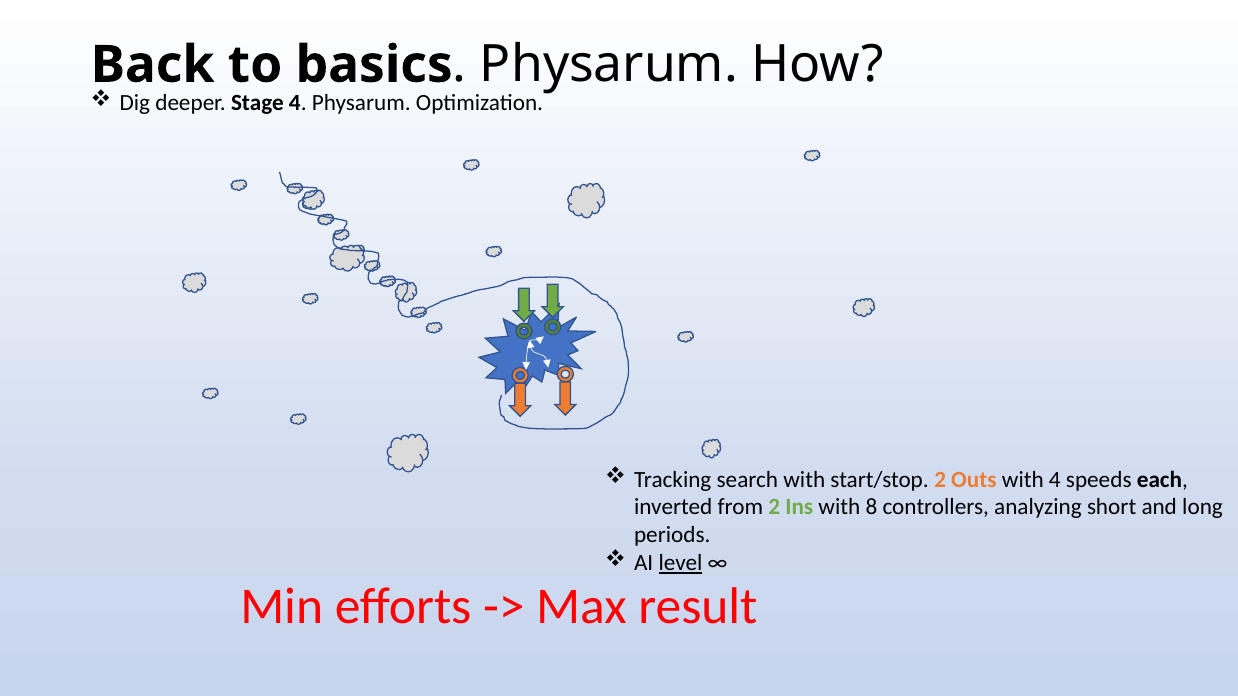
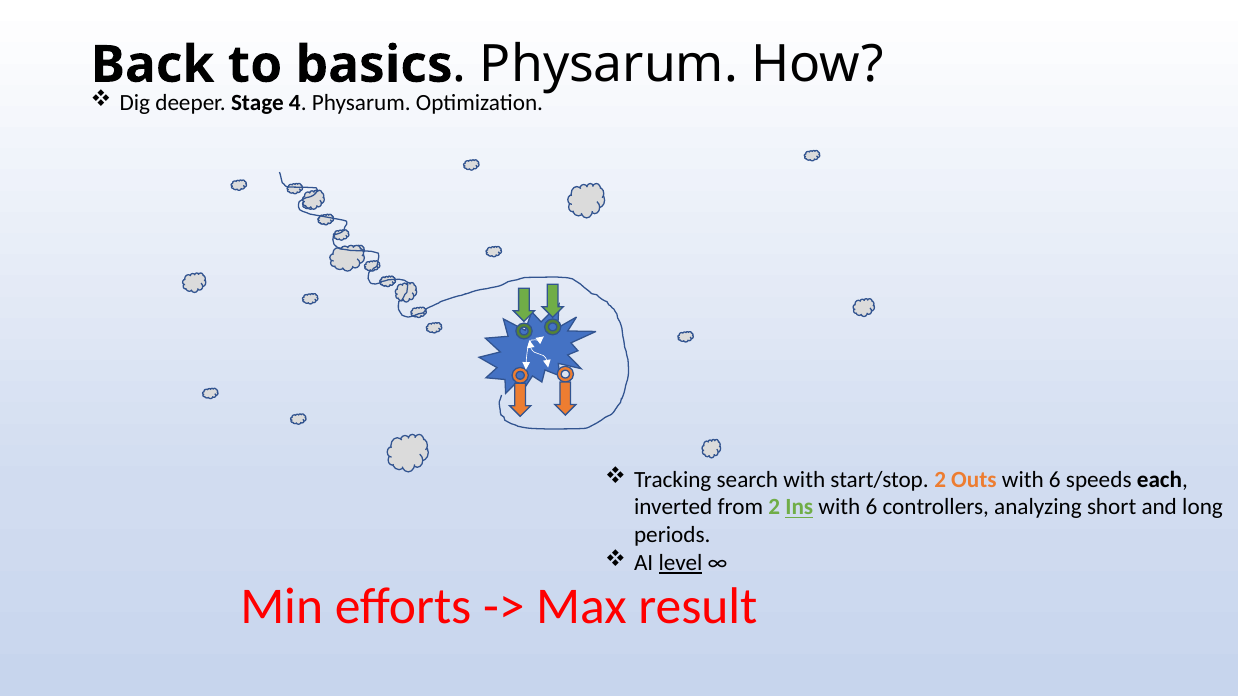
Outs with 4: 4 -> 6 (1055, 480)
Ins underline: none -> present (799, 508)
8: 8 -> 6 (872, 508)
